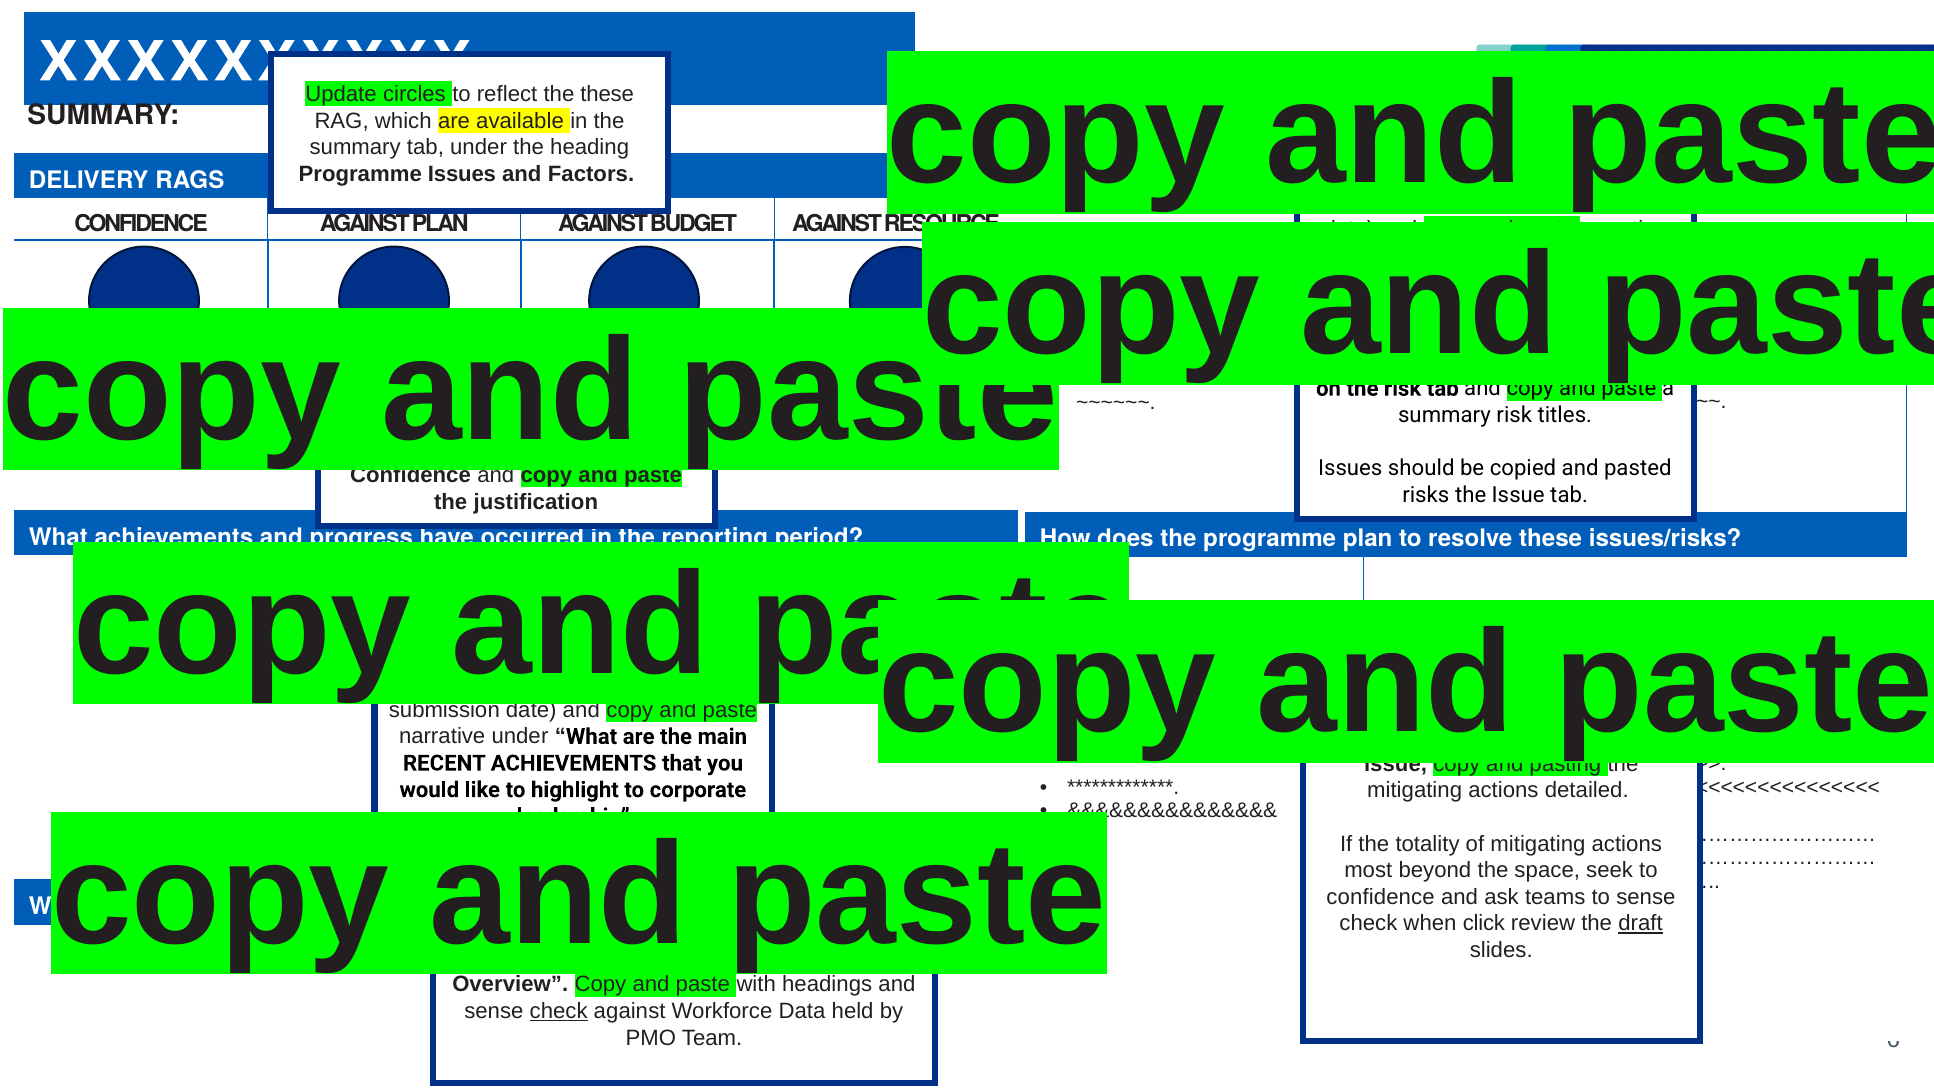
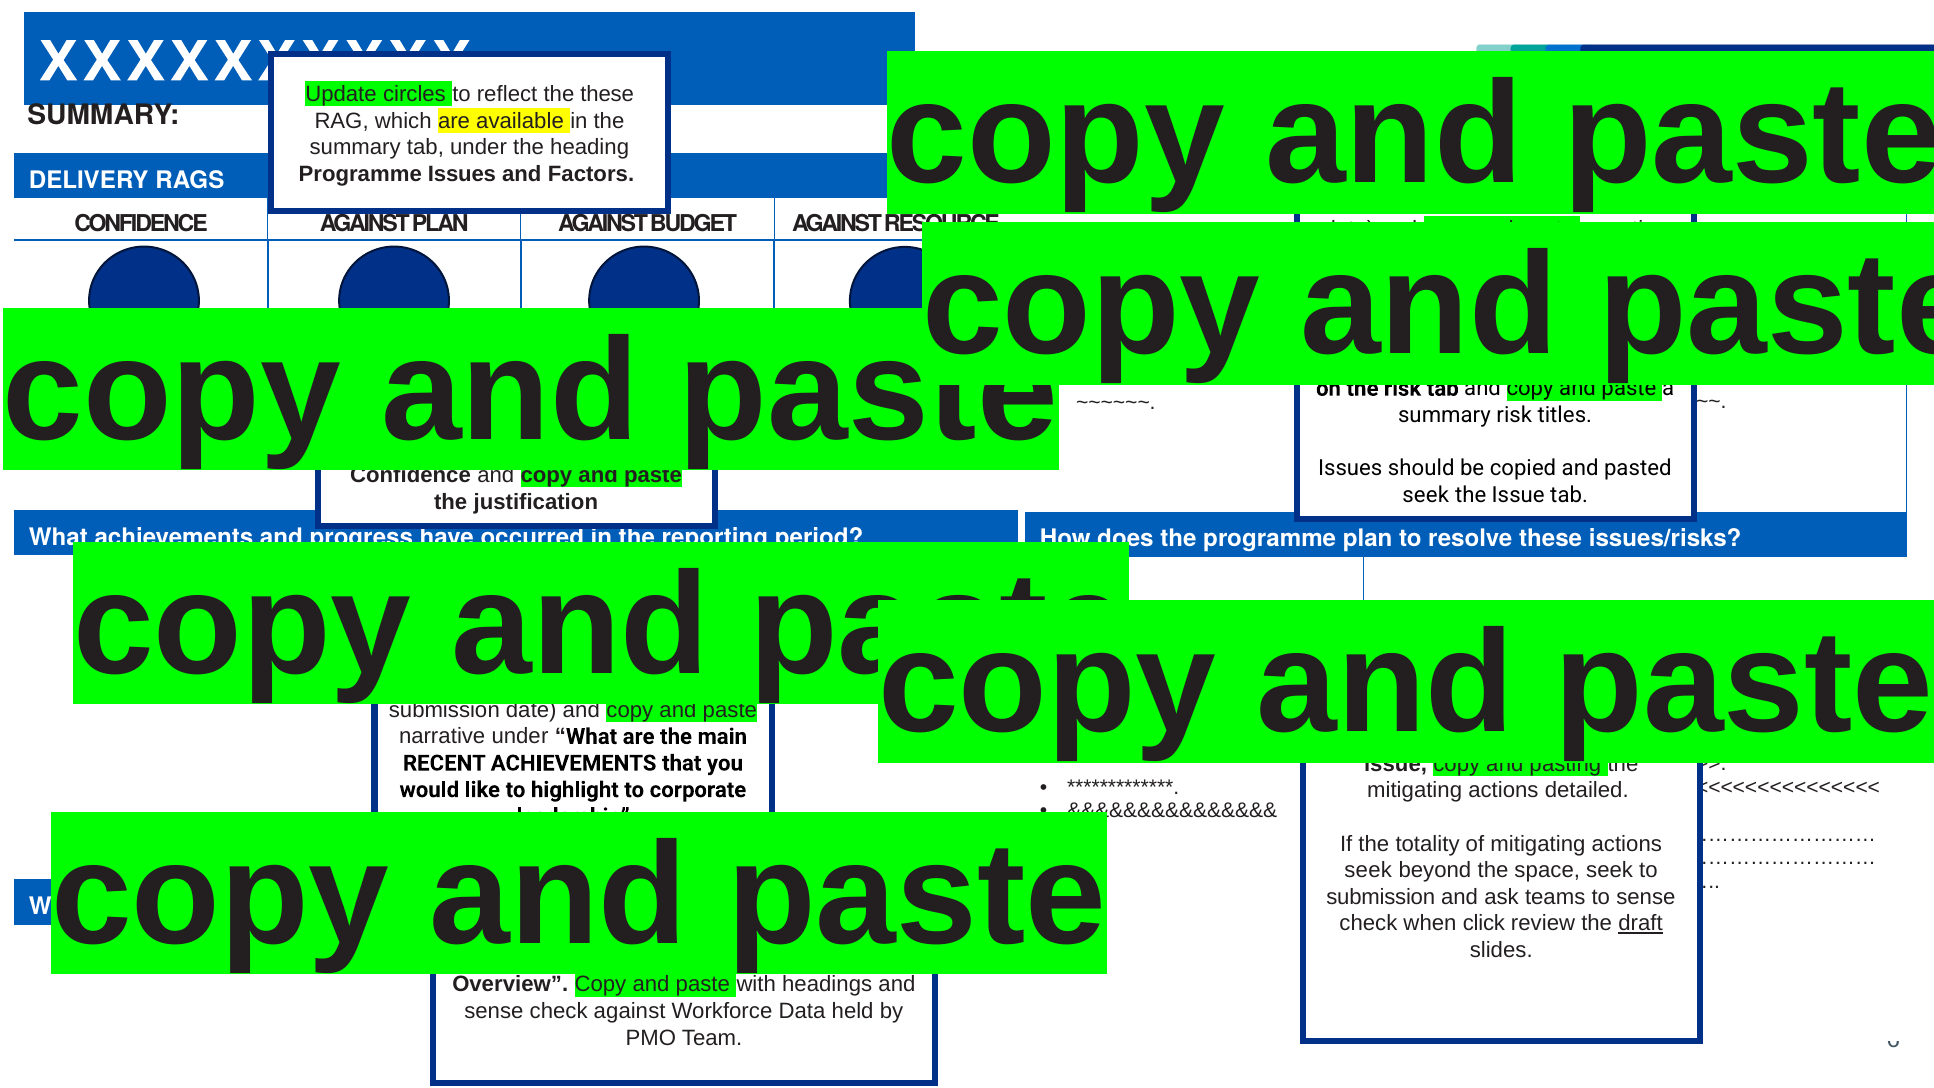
risks: risks -> seek (1426, 495)
most: most -> seek (1368, 870)
confidence: confidence -> submission (1381, 897)
check underline: present -> none (559, 1011)
